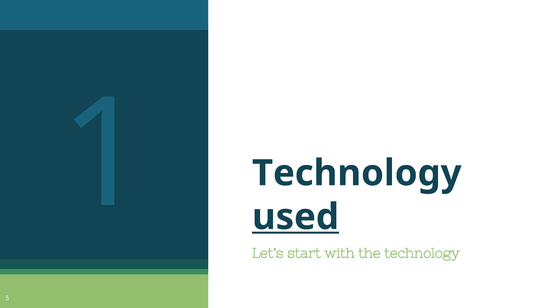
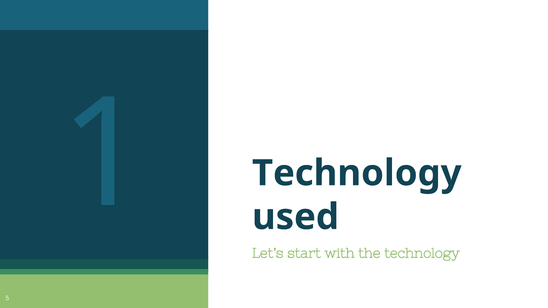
used underline: present -> none (295, 217)
